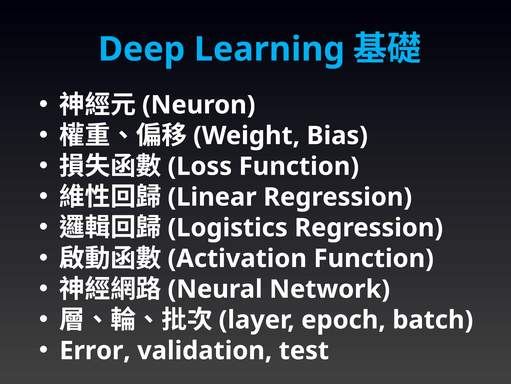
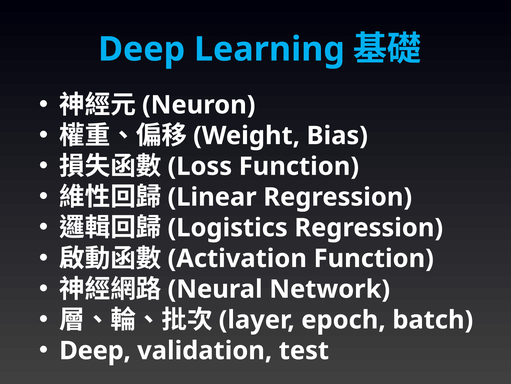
Error: Error -> Deep (95, 350)
